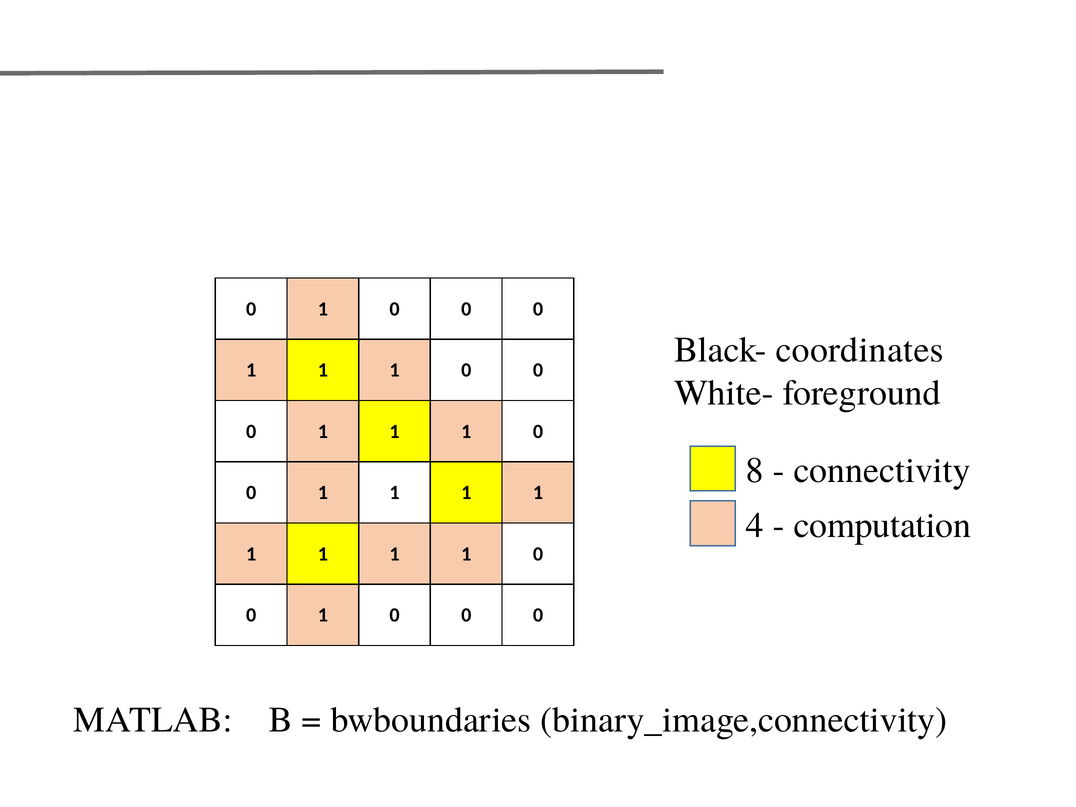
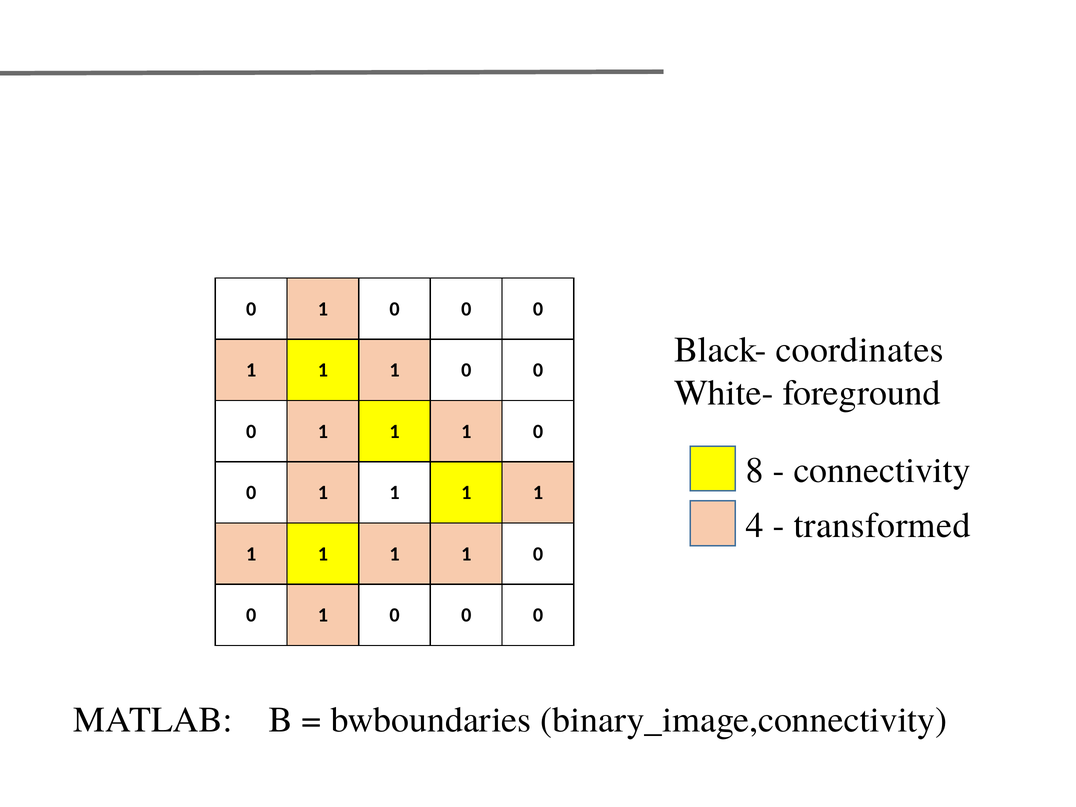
computation: computation -> transformed (882, 525)
